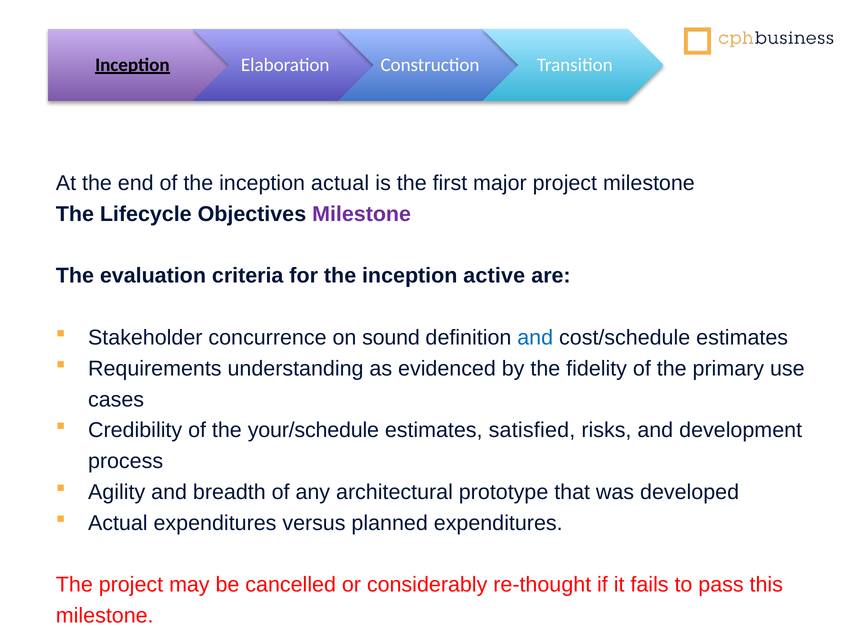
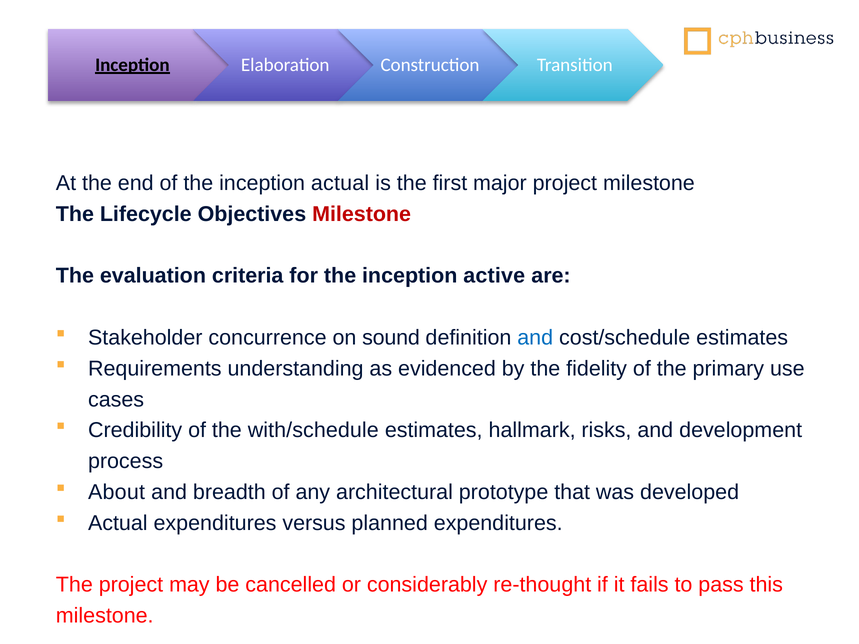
Milestone colour: purple -> red (362, 214)
your/schedule: your/schedule -> with/schedule (313, 431)
satisfied: satisfied -> hallmark (532, 431)
Agility: Agility -> About (117, 492)
